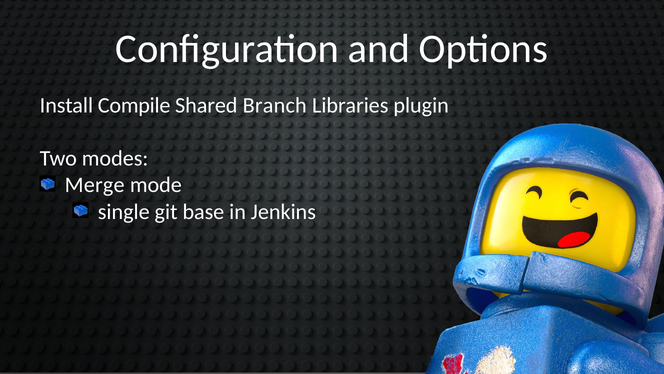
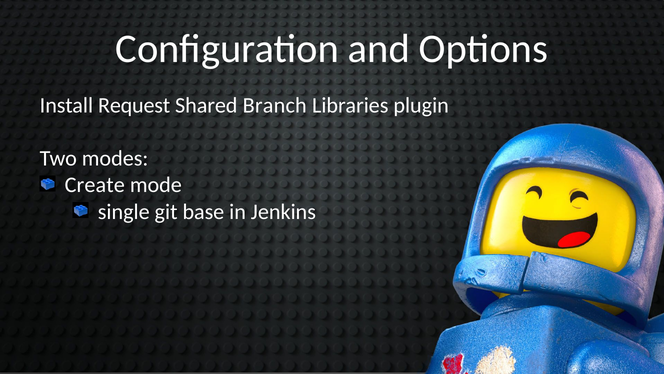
Compile: Compile -> Request (134, 105)
Merge: Merge -> Create (95, 185)
